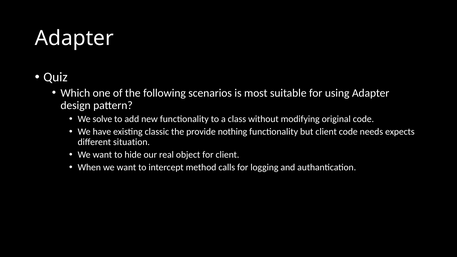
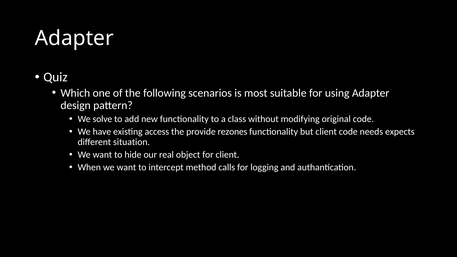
classic: classic -> access (157, 132)
nothing: nothing -> rezones (233, 132)
